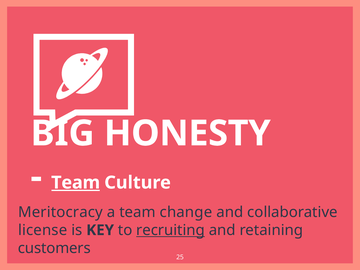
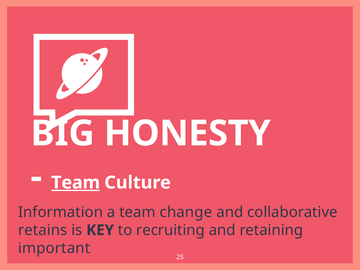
Meritocracy: Meritocracy -> Information (61, 212)
license: license -> retains (43, 230)
recruiting underline: present -> none (171, 230)
customers: customers -> important (54, 248)
